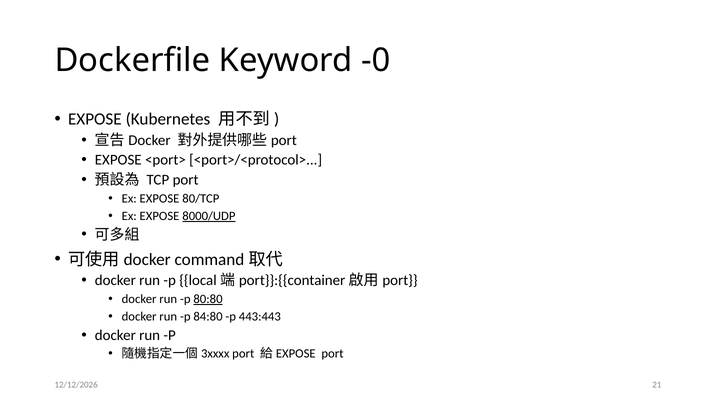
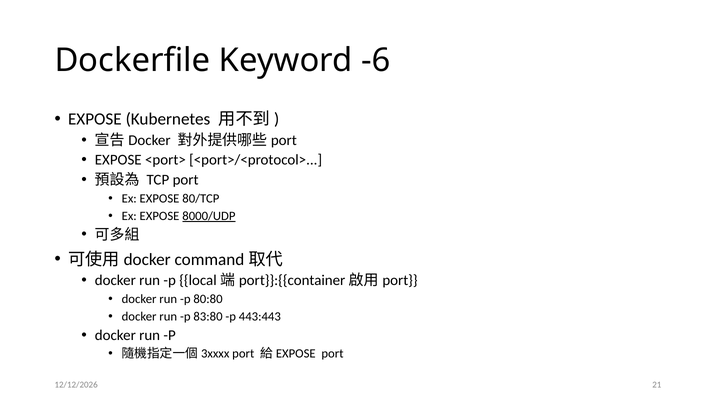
-0: -0 -> -6 (376, 60)
80:80 underline: present -> none (208, 299)
84:80: 84:80 -> 83:80 (208, 316)
